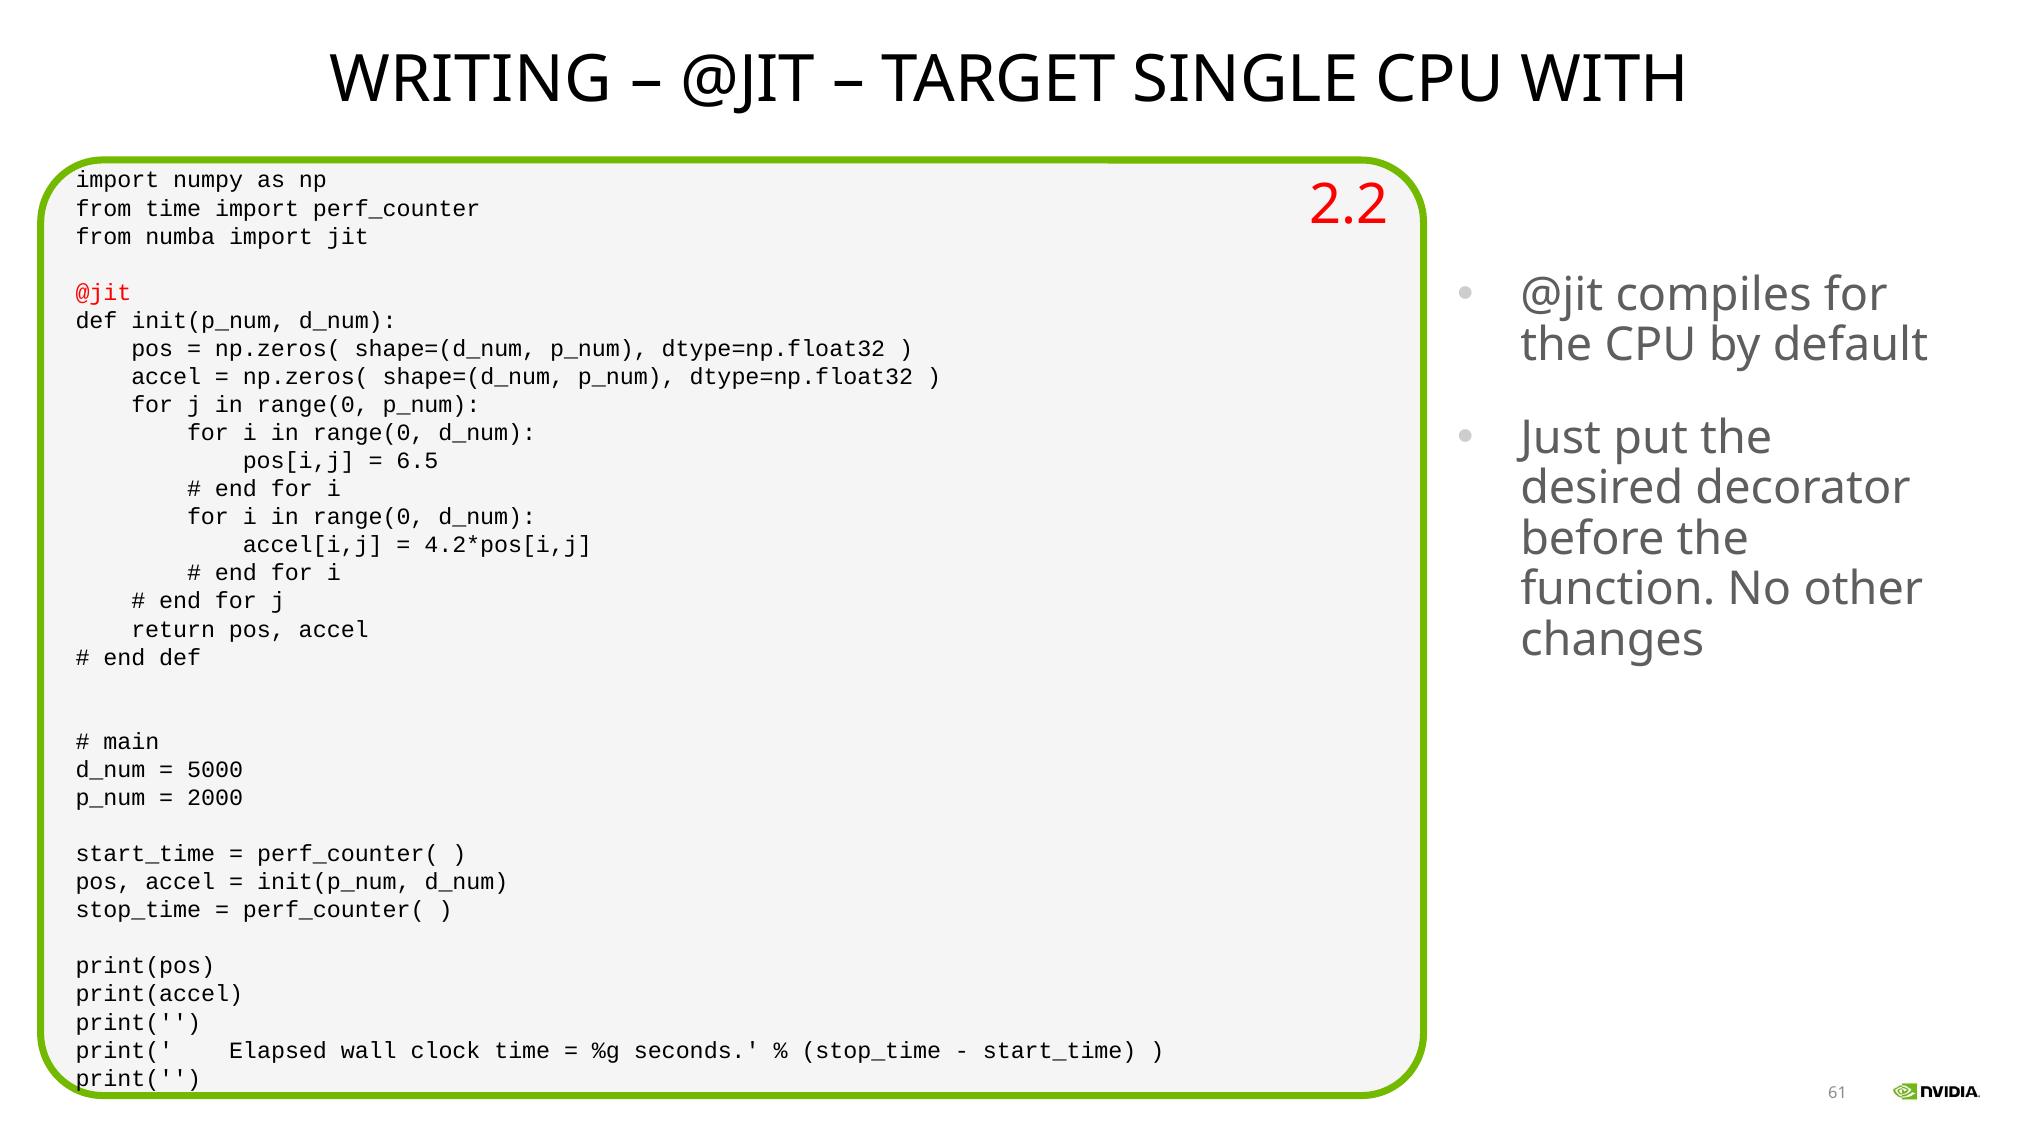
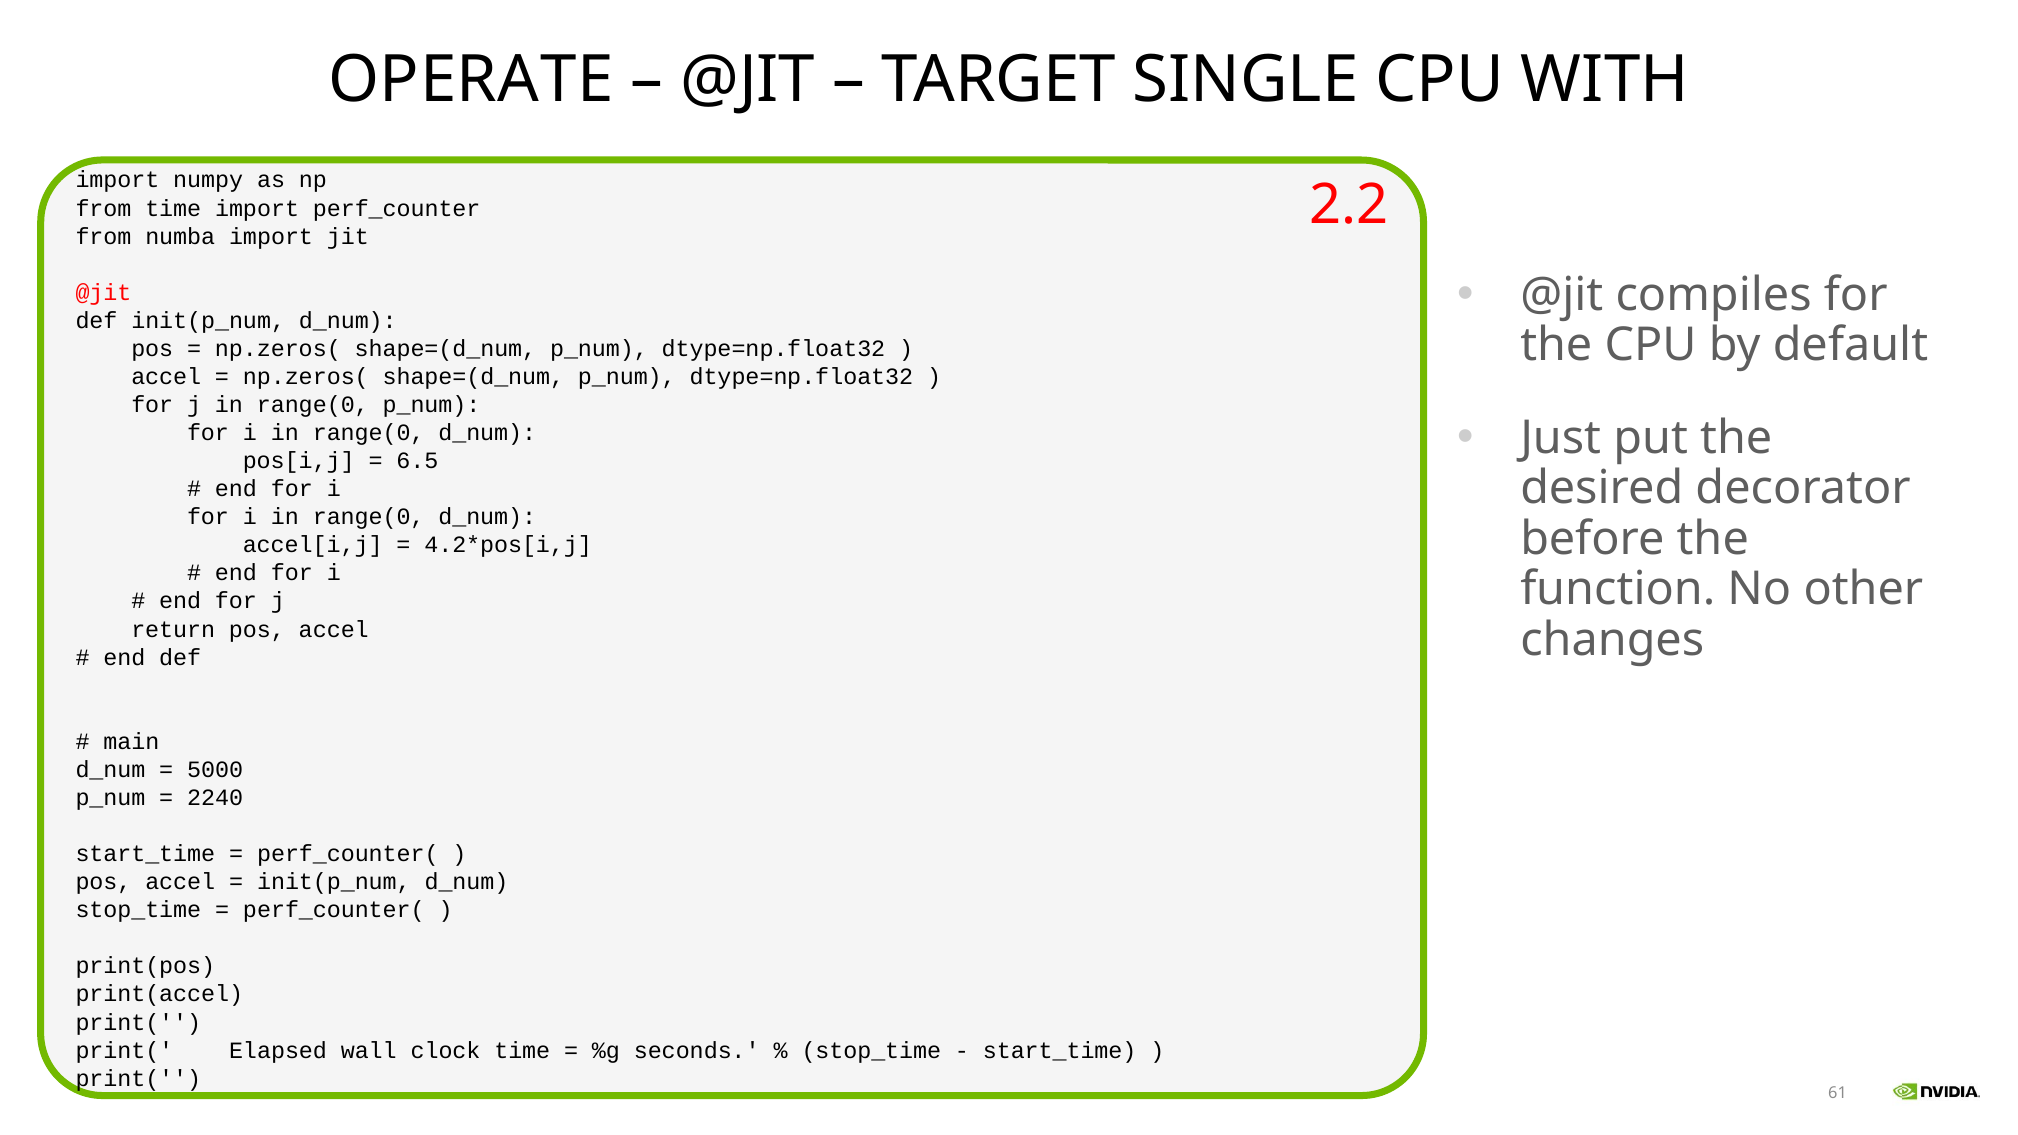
WRITING: WRITING -> OPERATE (471, 80)
2000: 2000 -> 2240 (215, 798)
